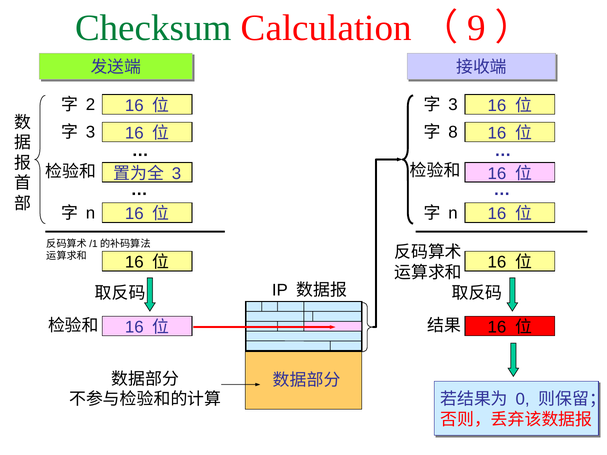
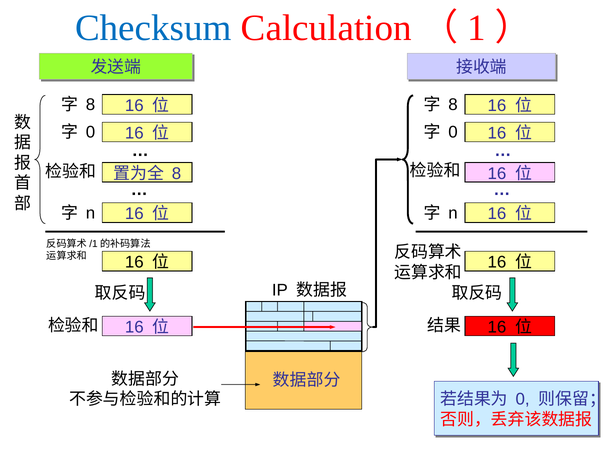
Checksum colour: green -> blue (153, 28)
9: 9 -> 1 (476, 28)
2: 2 -> 8 (91, 105)
3: 3 -> 8 (453, 105)
3: 3 -> 0 (91, 132)
8: 8 -> 0 (453, 132)
3: 3 -> 8 (176, 174)
